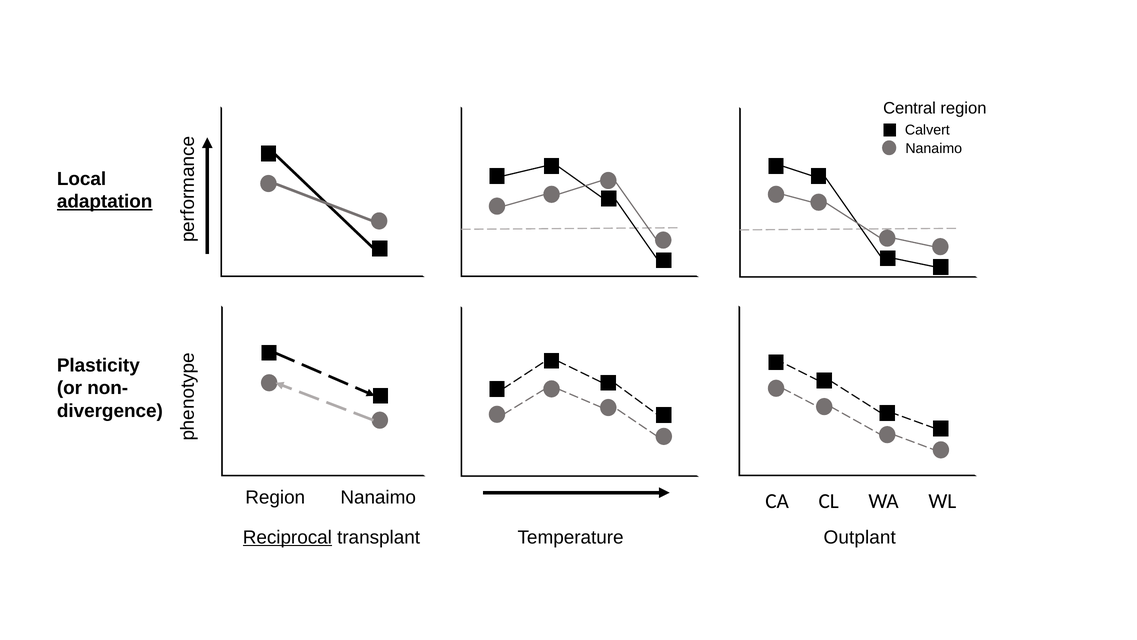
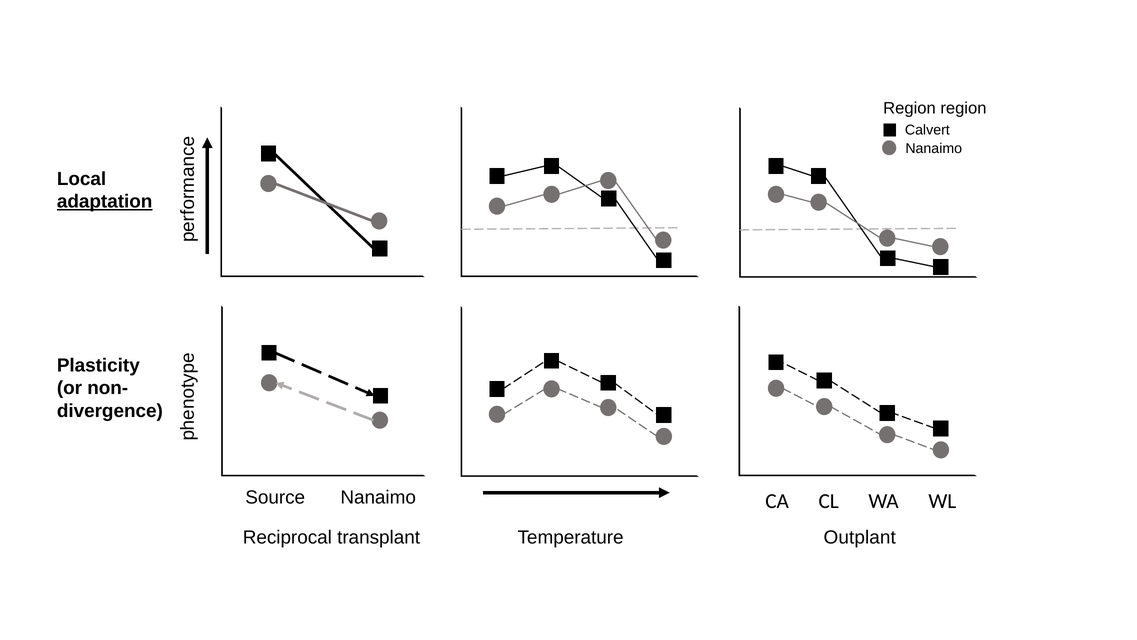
Central: Central -> Region (909, 108)
Region: Region -> Source (275, 497)
Reciprocal underline: present -> none (287, 537)
